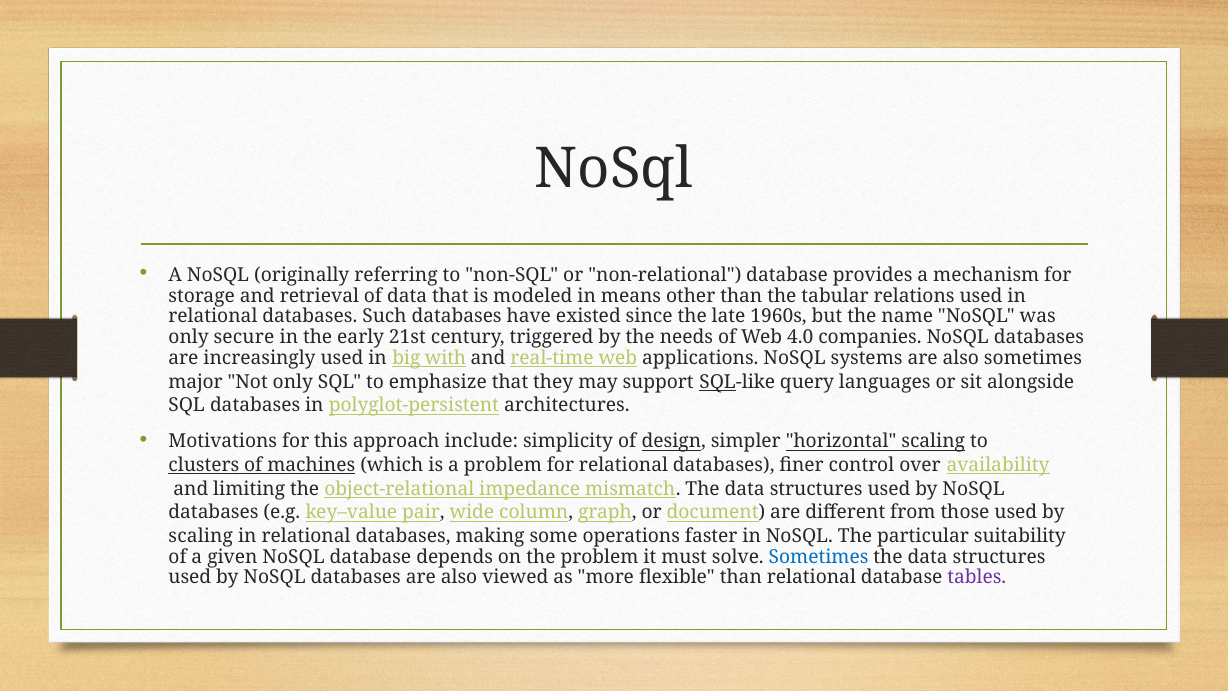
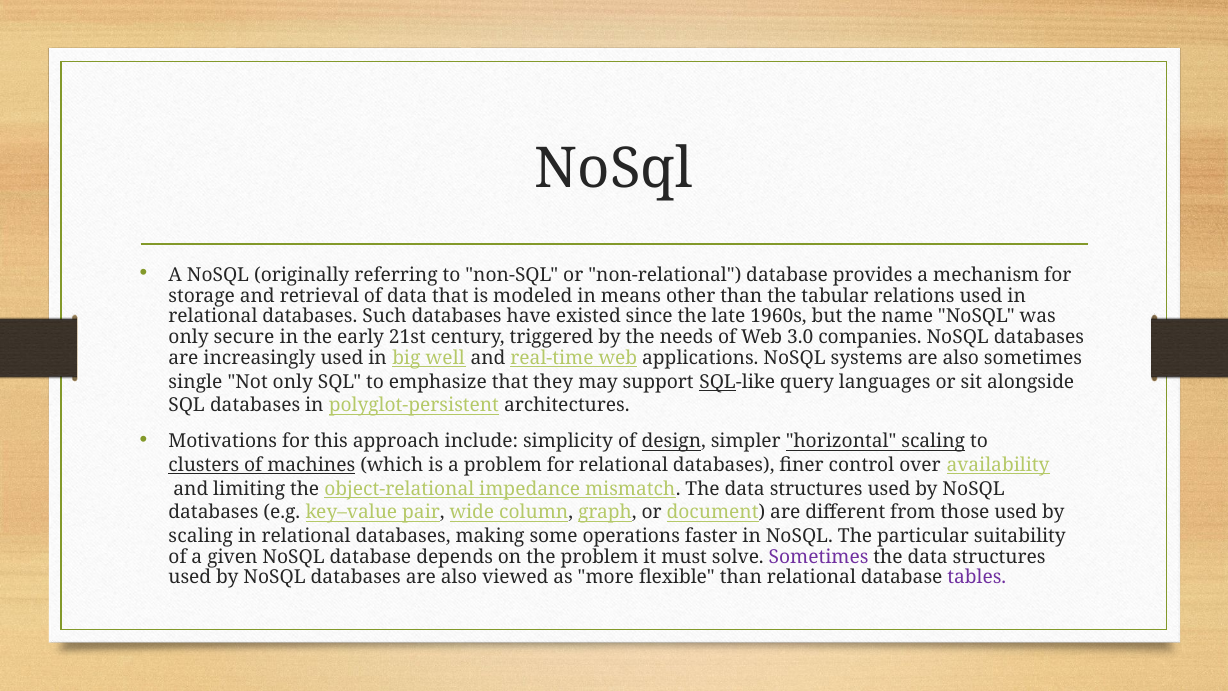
4.0: 4.0 -> 3.0 (800, 337)
with: with -> well (445, 358)
major: major -> single (195, 382)
Sometimes colour: blue -> purple (819, 557)
